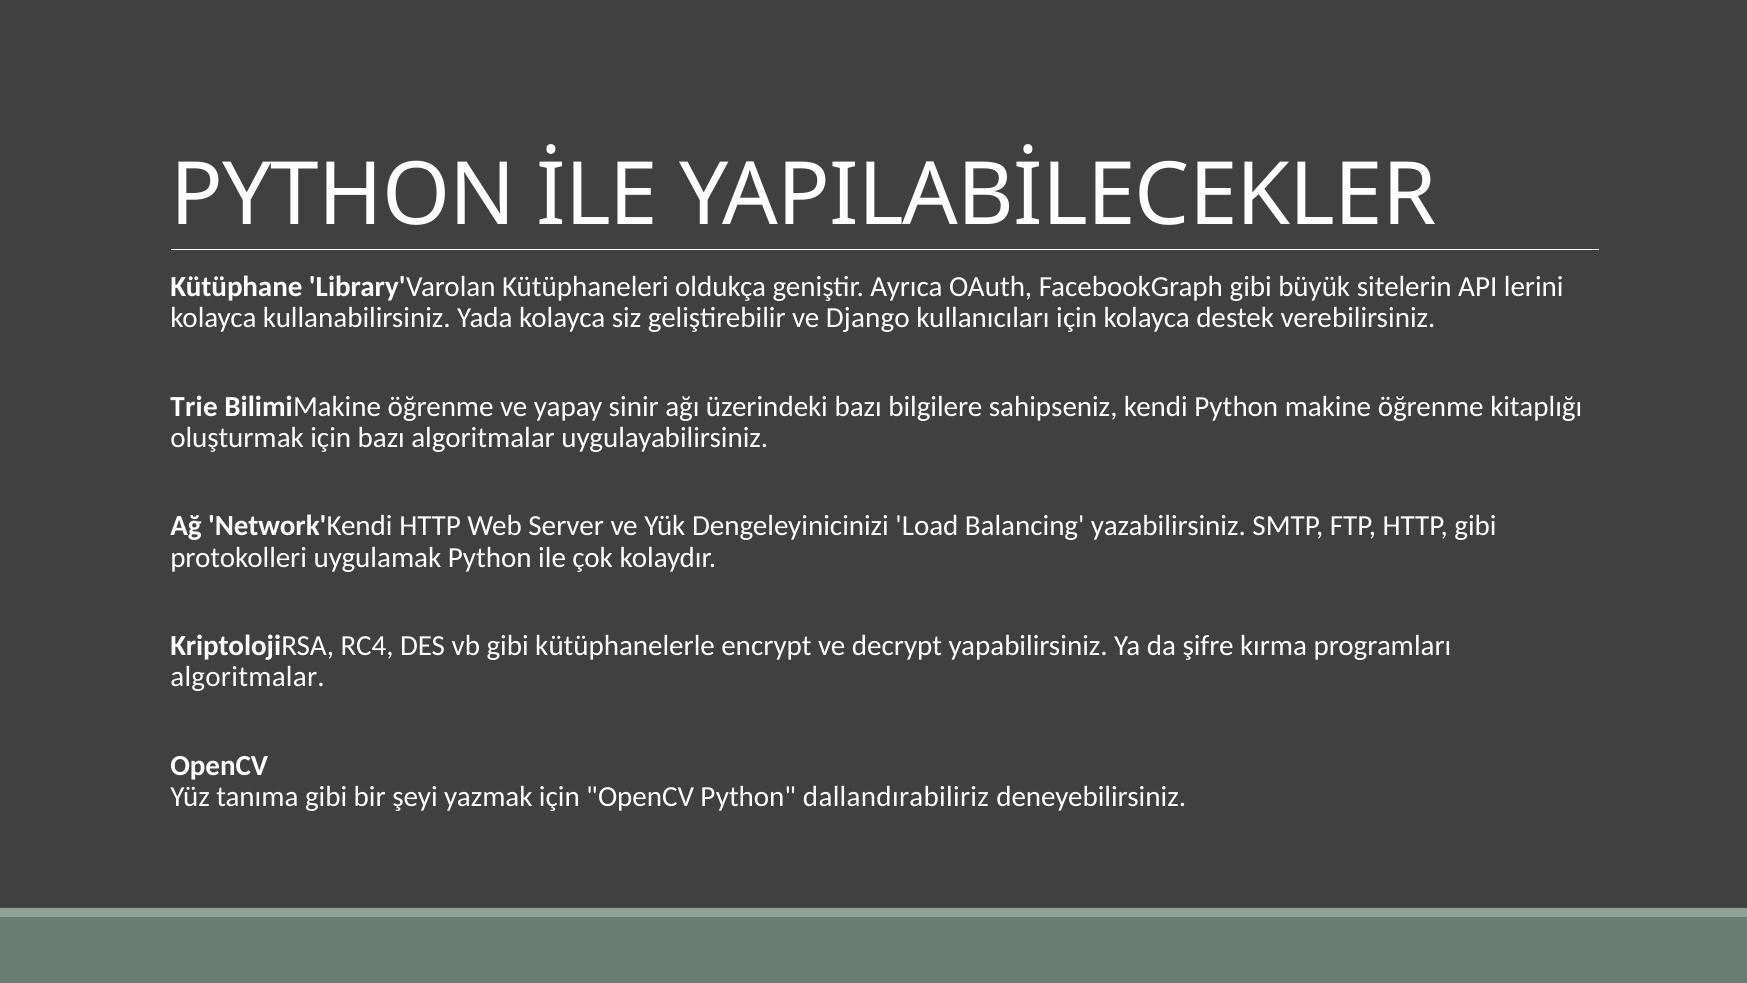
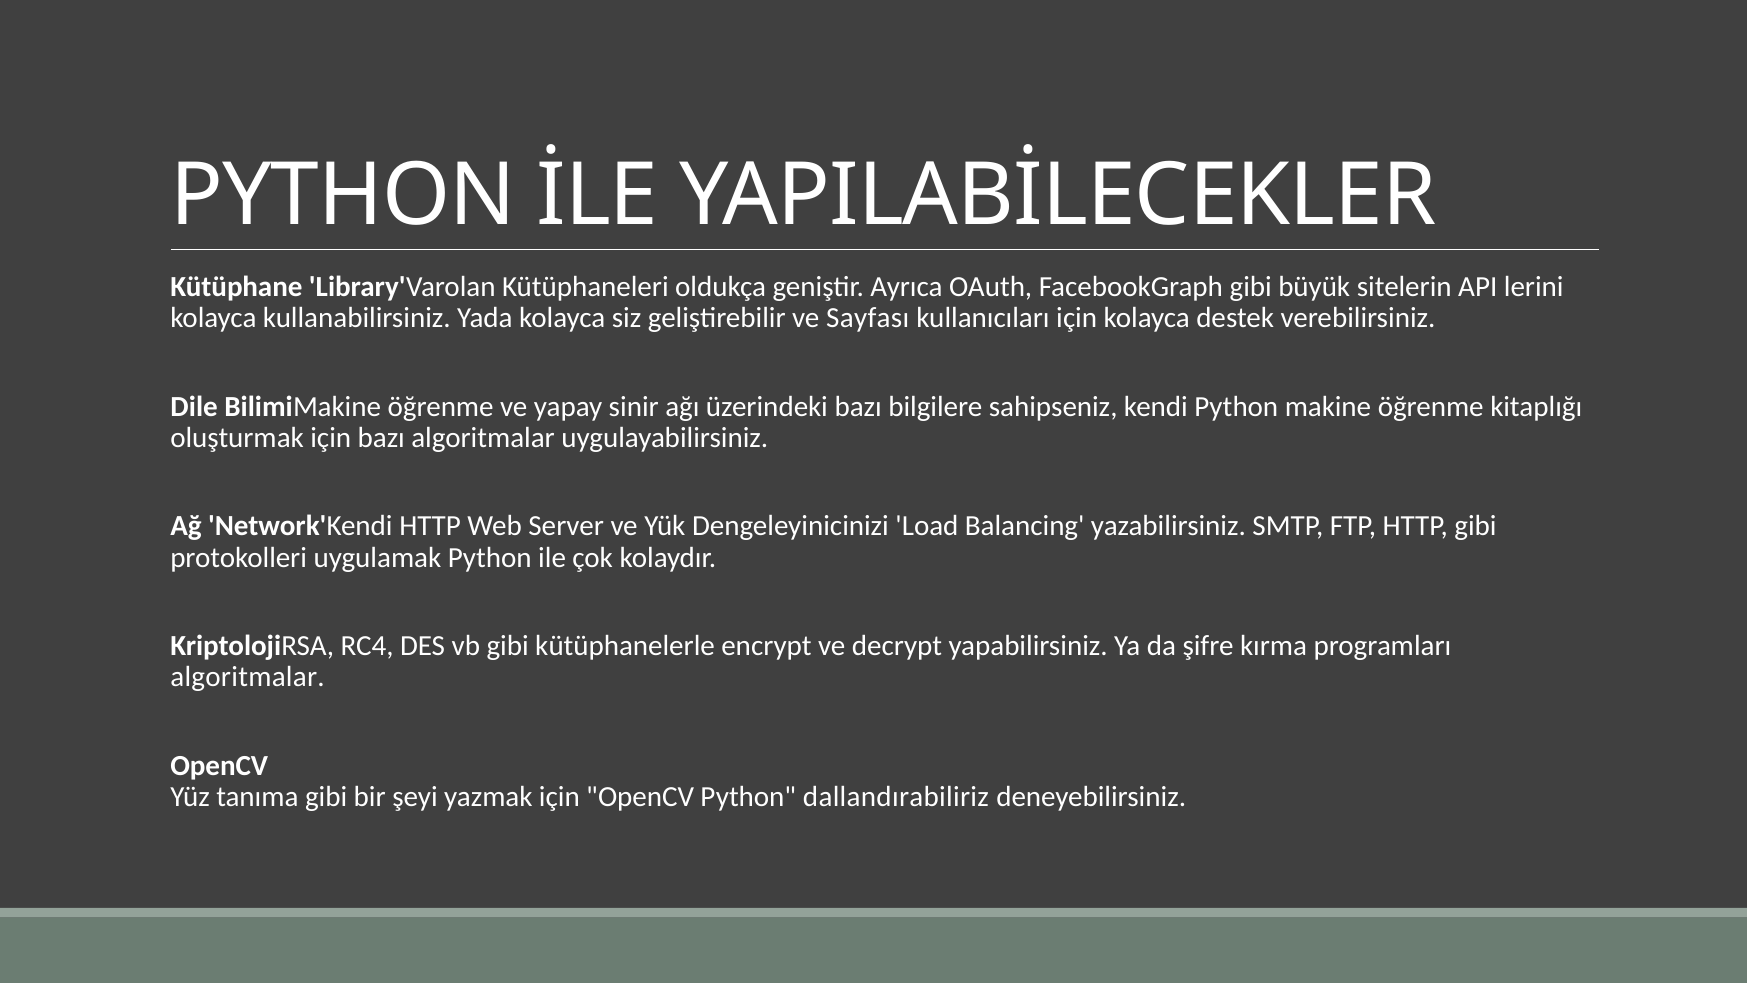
Django: Django -> Sayfası (868, 318)
Trie: Trie -> Dile (194, 406)
